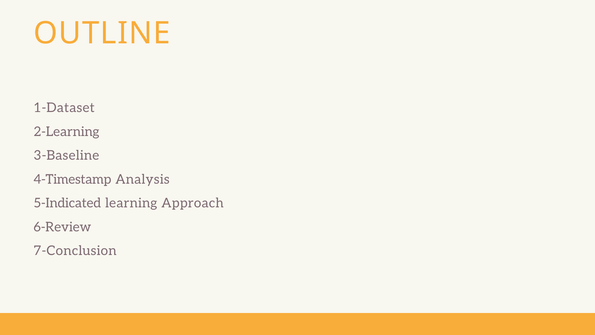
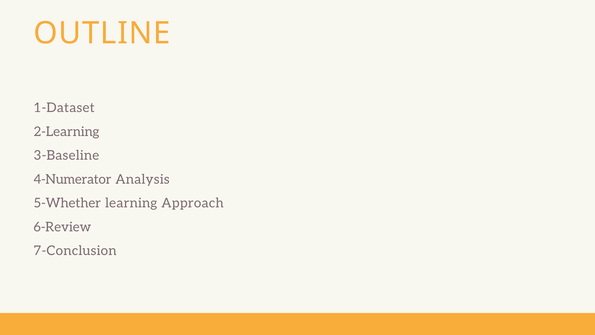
4-Timestamp: 4-Timestamp -> 4-Numerator (72, 179)
5-Indicated: 5-Indicated -> 5-Whether (67, 203)
